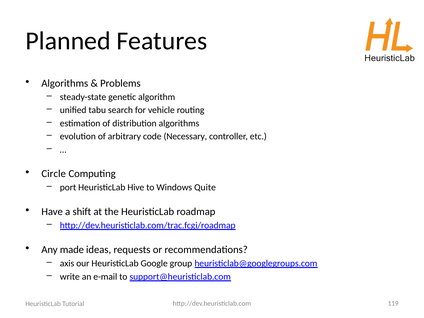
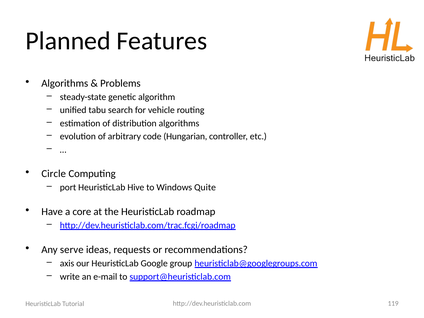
Necessary: Necessary -> Hungarian (185, 136)
shift: shift -> core (82, 212)
made: made -> serve (72, 250)
